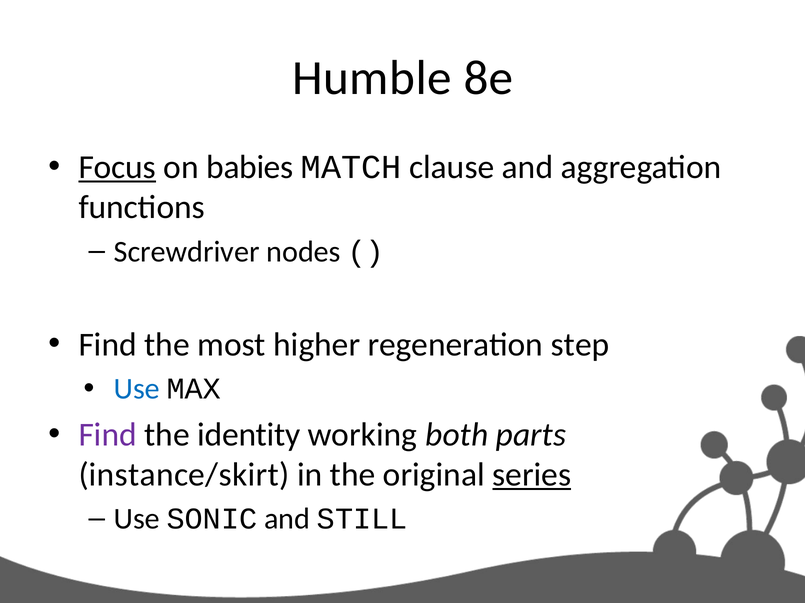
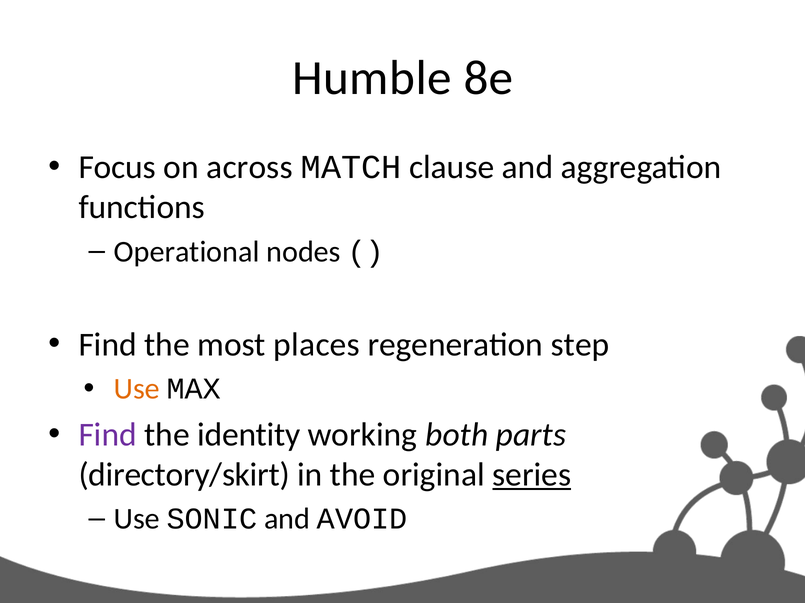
Focus underline: present -> none (117, 167)
babies: babies -> across (250, 167)
Screwdriver: Screwdriver -> Operational (187, 252)
higher: higher -> places (317, 345)
Use colour: blue -> orange (137, 389)
instance/skirt: instance/skirt -> directory/skirt (184, 475)
STILL: STILL -> AVOID (362, 520)
